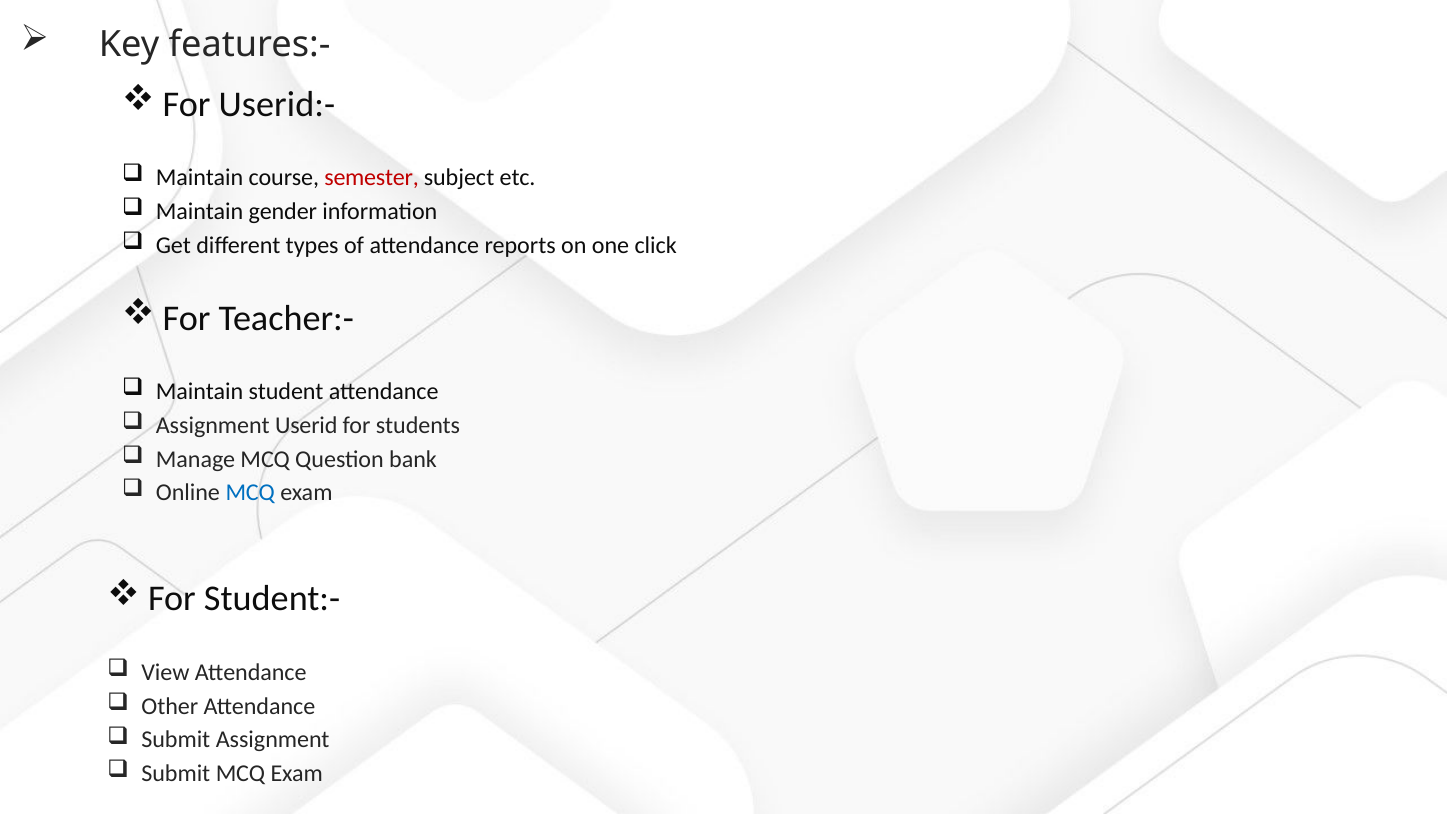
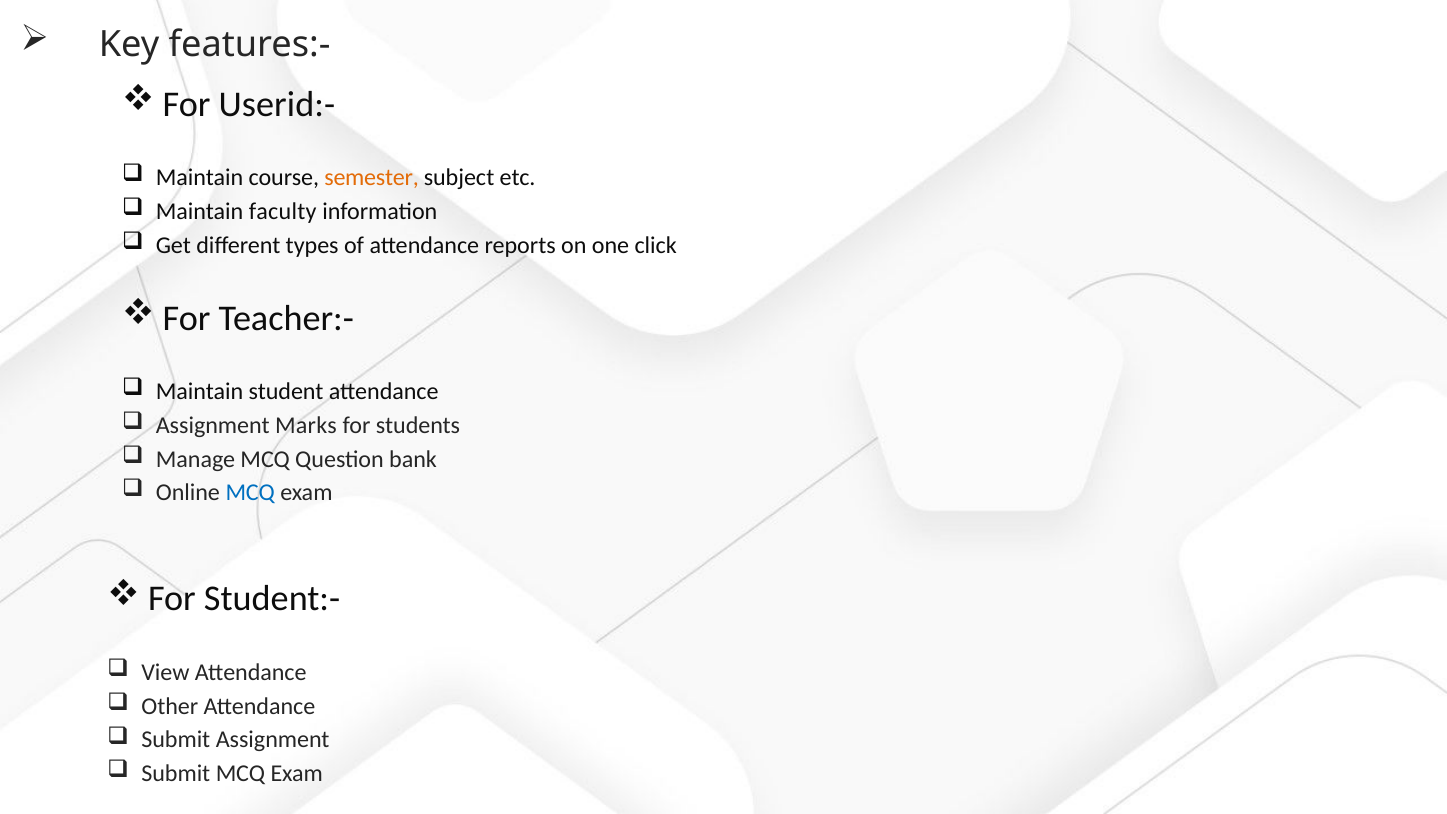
semester colour: red -> orange (372, 178)
gender: gender -> faculty (283, 211)
Userid: Userid -> Marks (306, 425)
